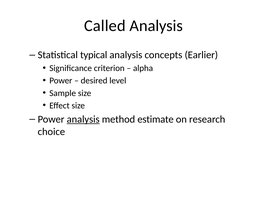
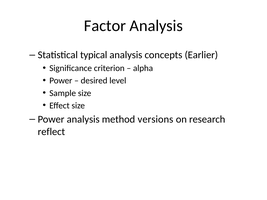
Called: Called -> Factor (105, 26)
analysis underline: present -> none (83, 119)
estimate: estimate -> versions (155, 119)
choice: choice -> reflect (51, 132)
